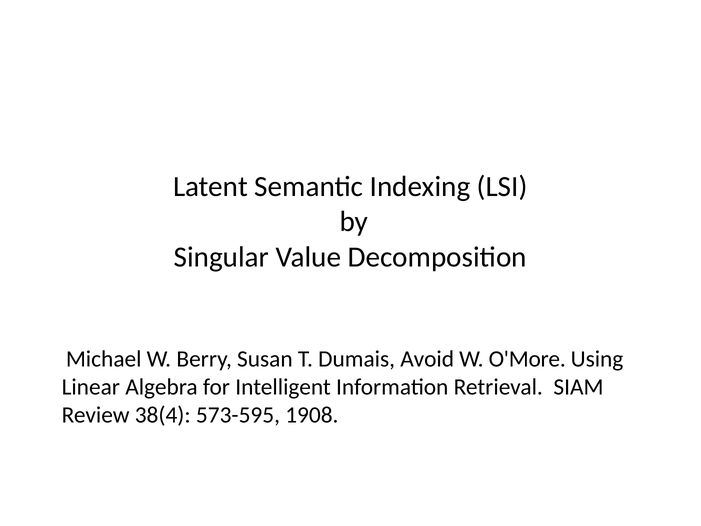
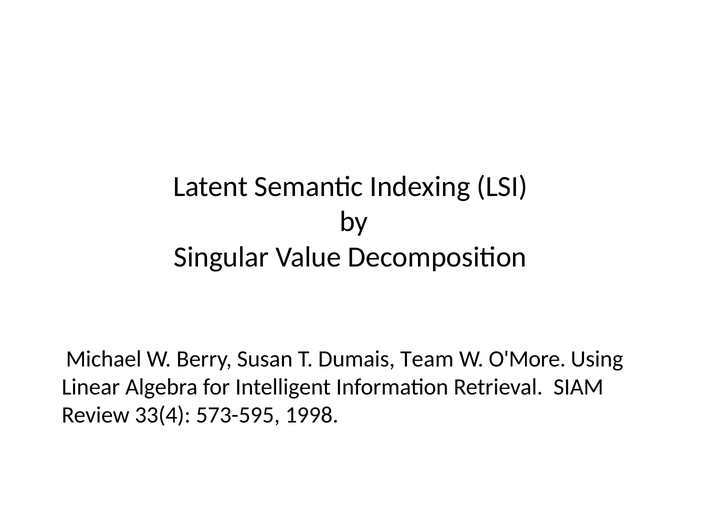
Avoid: Avoid -> Team (427, 359)
38(4: 38(4 -> 33(4 (163, 415)
1908: 1908 -> 1998 (312, 415)
